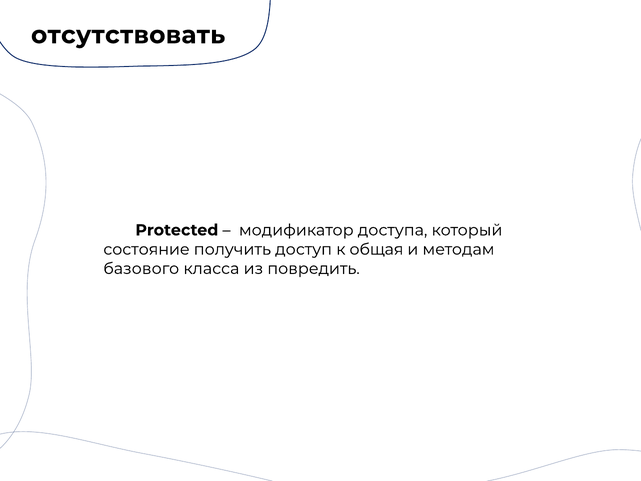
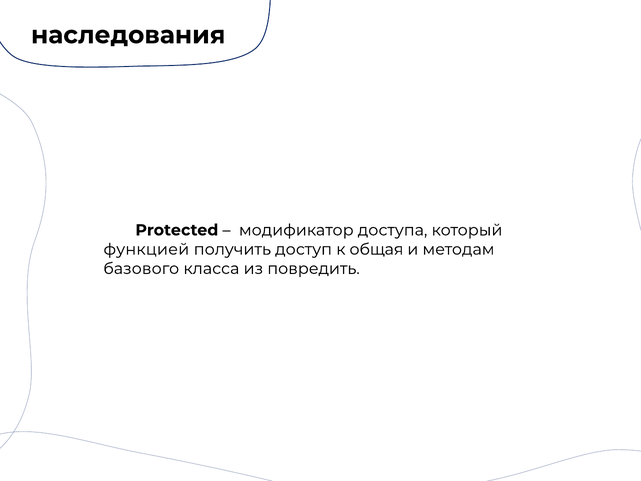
отсутствовать: отсутствовать -> наследования (128, 35)
состояние: состояние -> функцией (146, 249)
